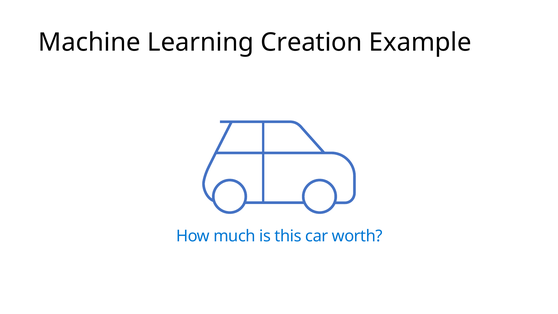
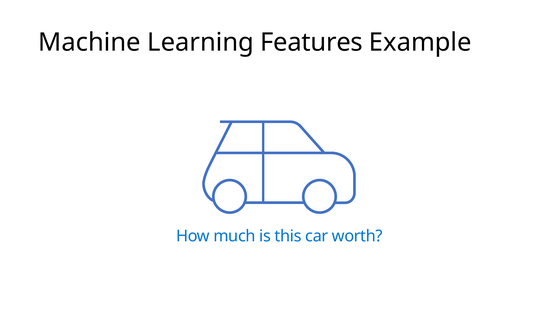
Creation: Creation -> Features (312, 42)
